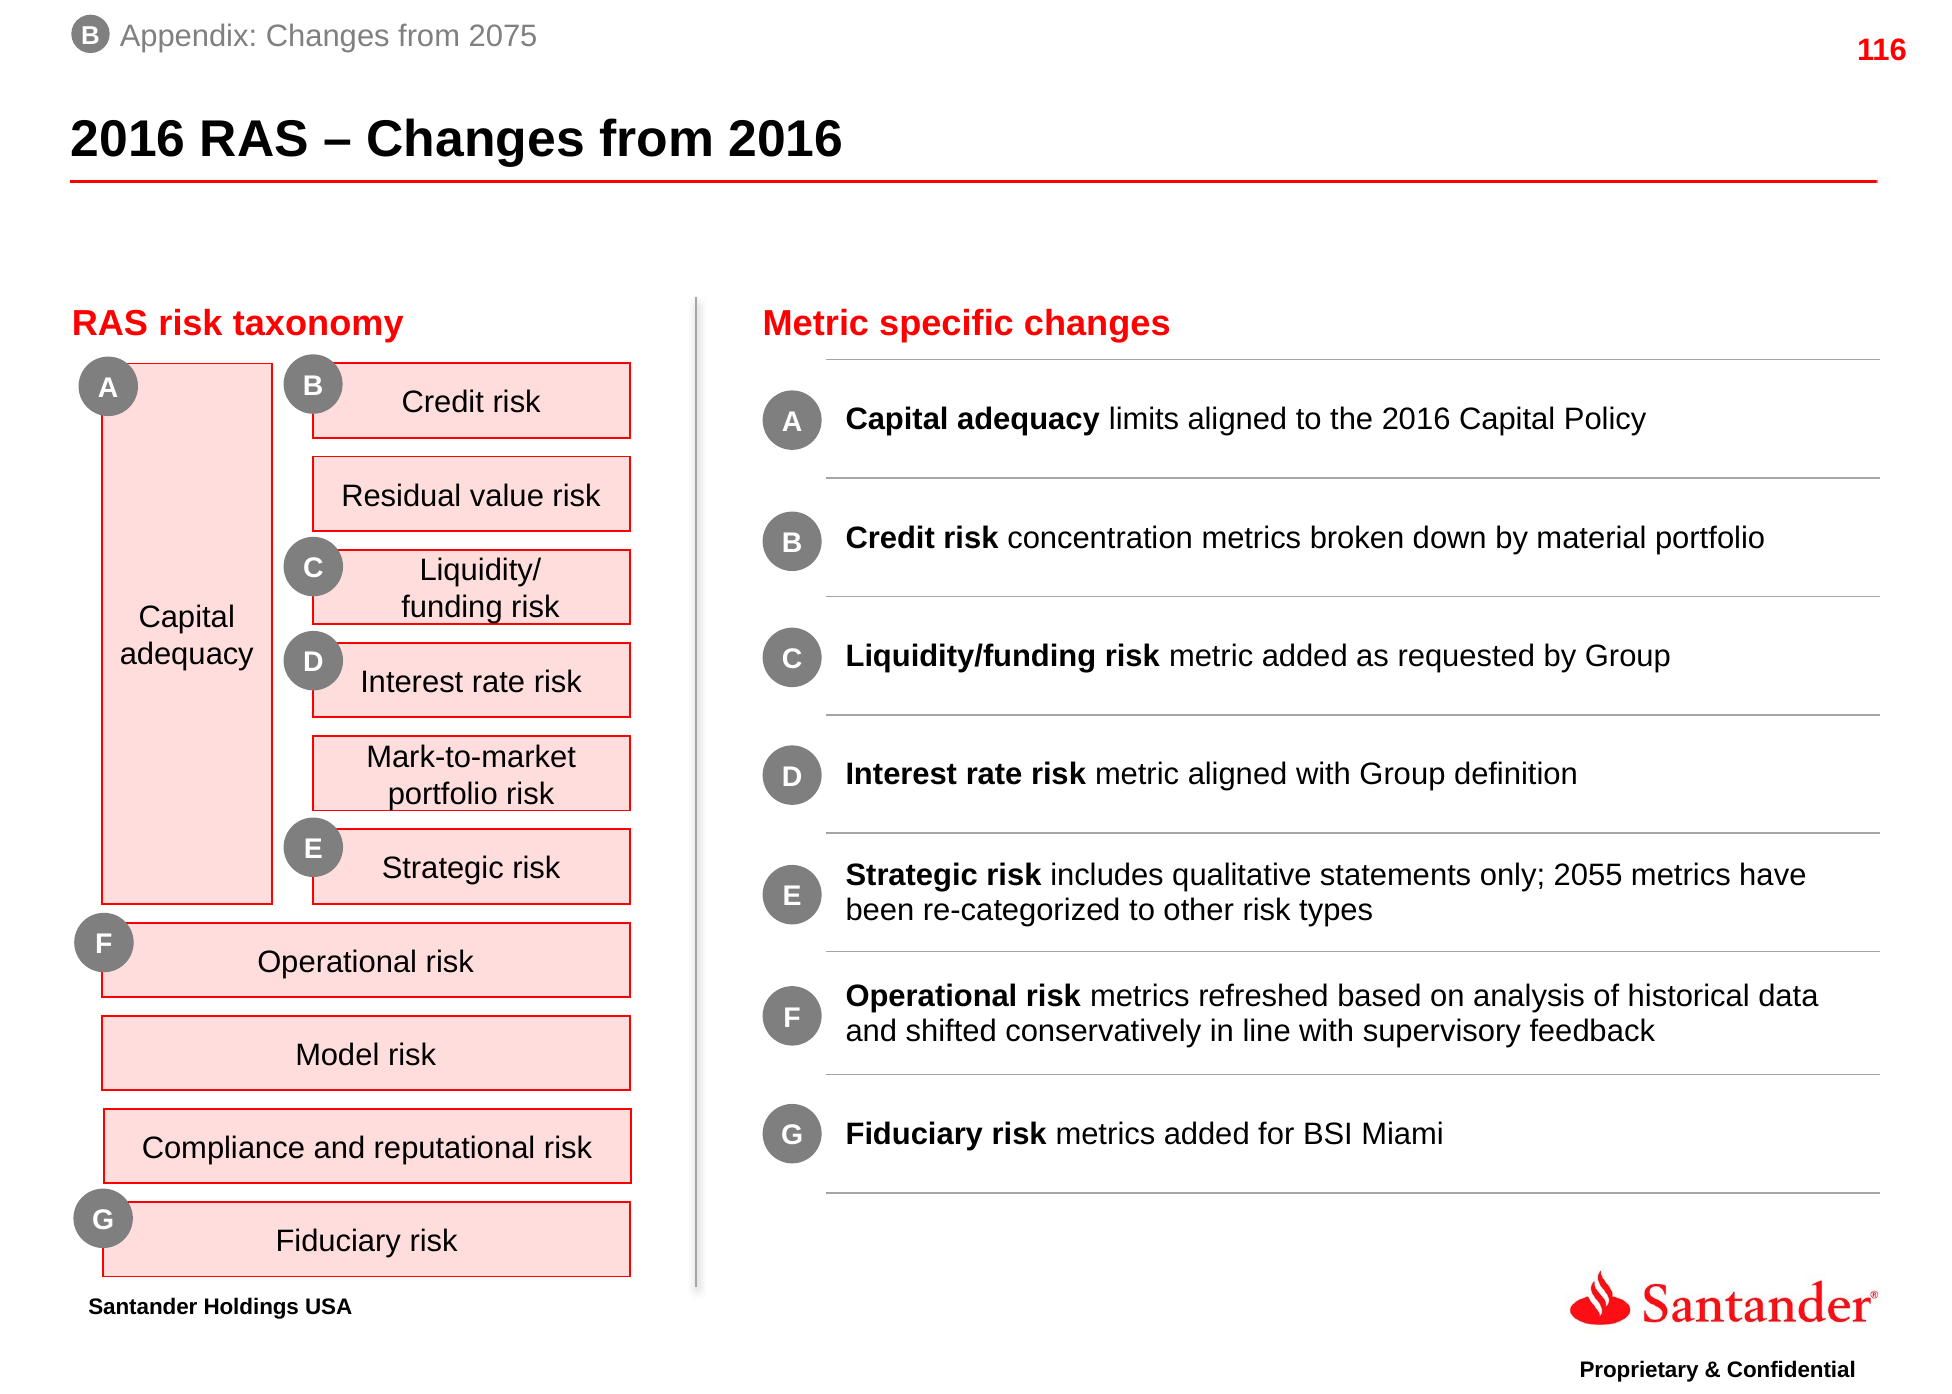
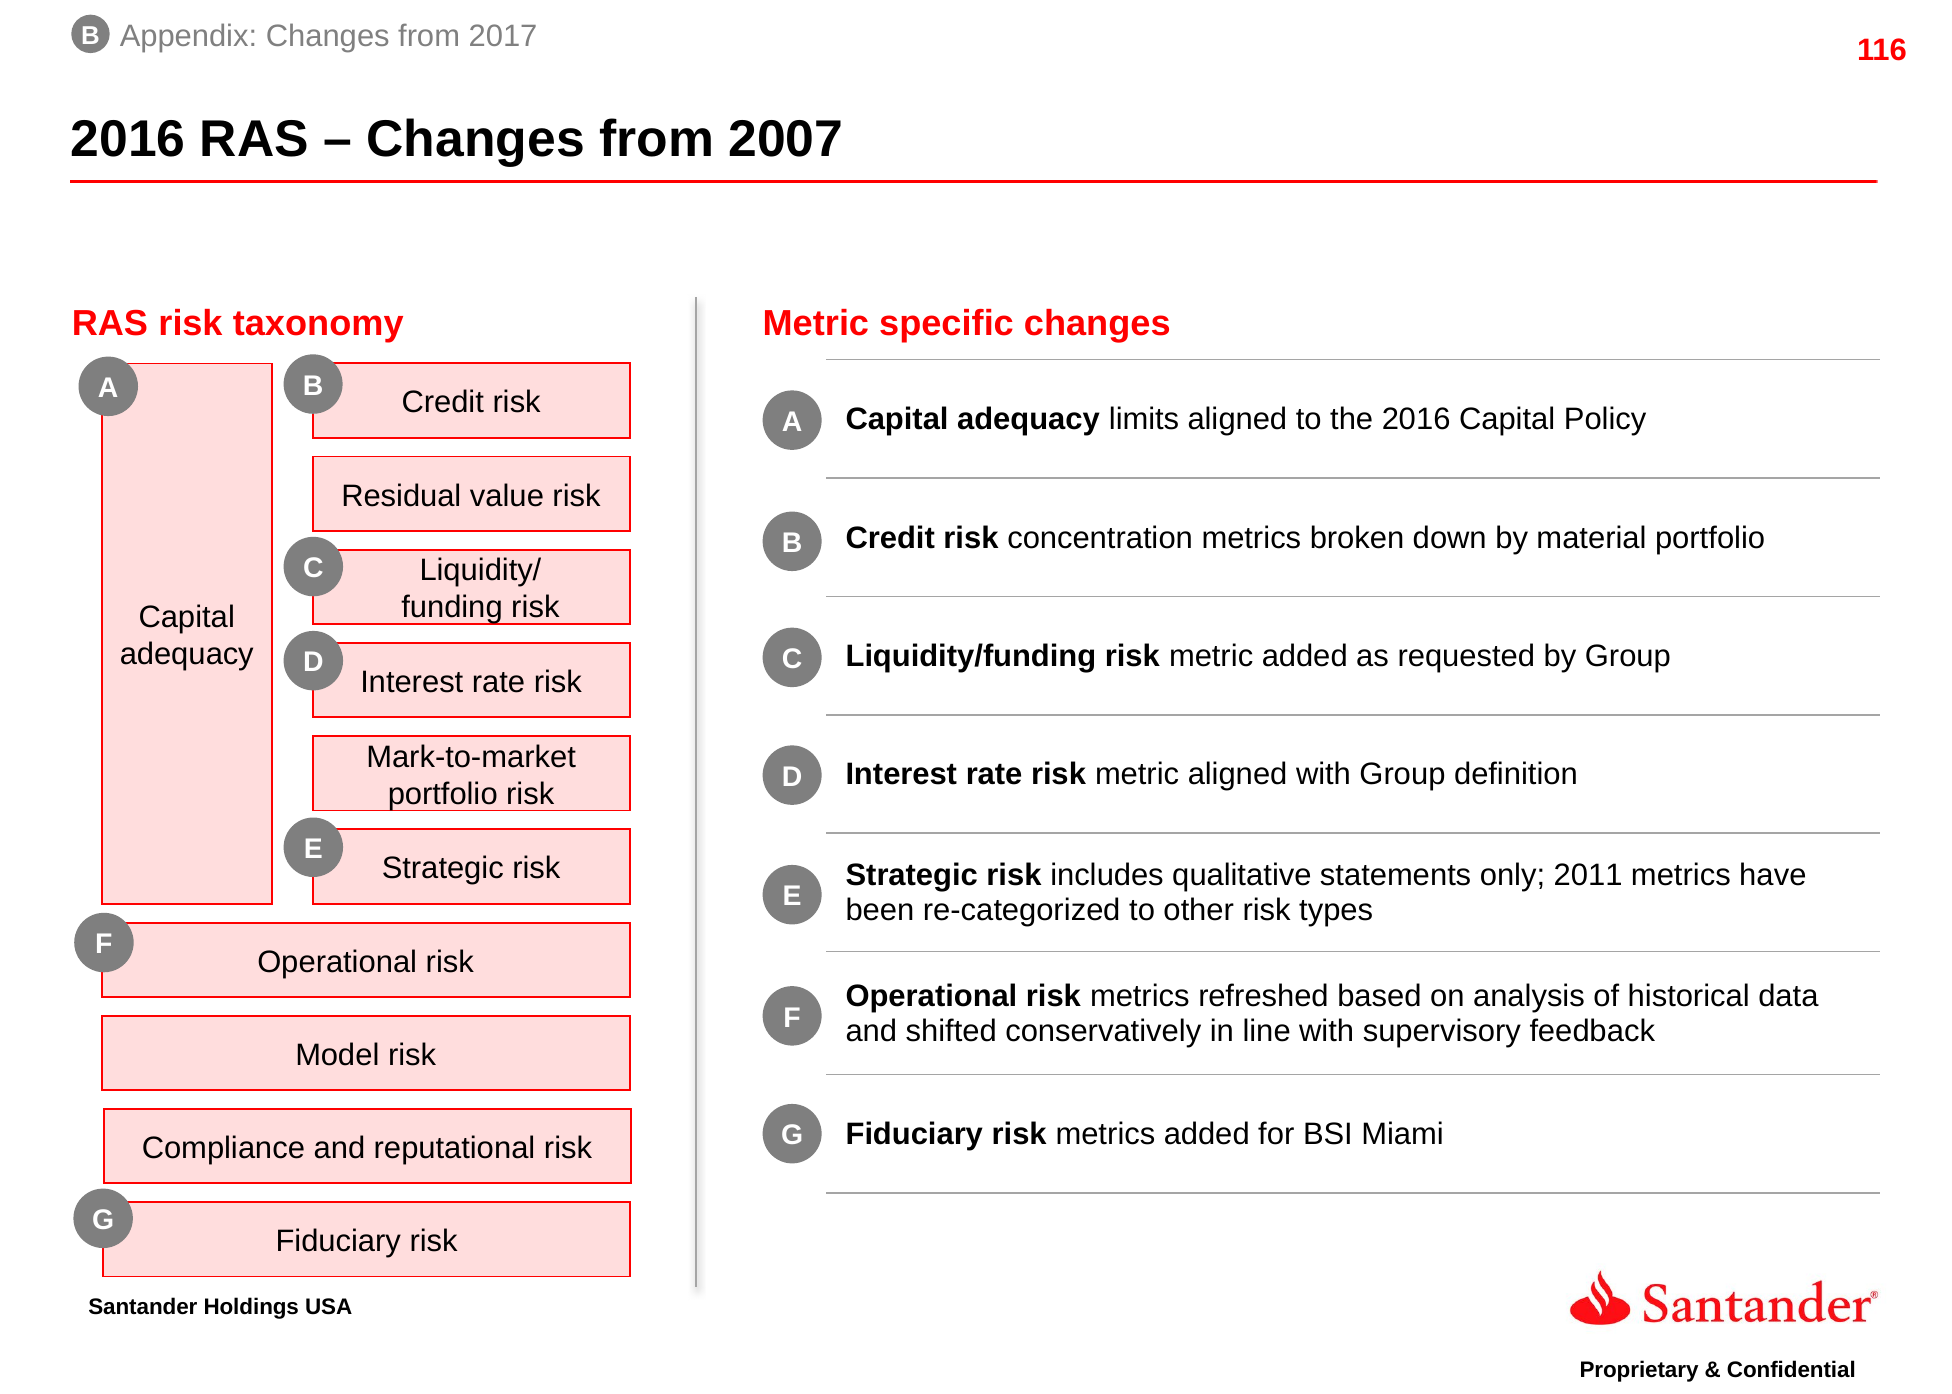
2075: 2075 -> 2017 (503, 36)
from 2016: 2016 -> 2007 (786, 140)
2055: 2055 -> 2011 (1588, 876)
